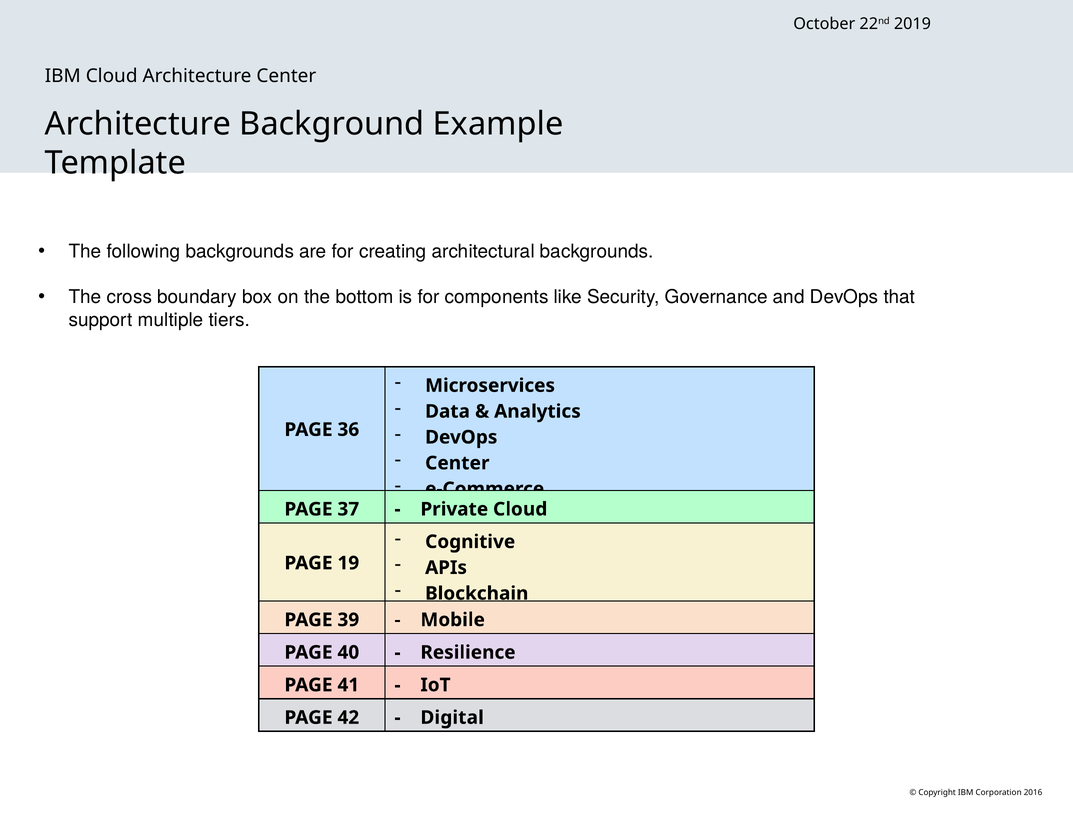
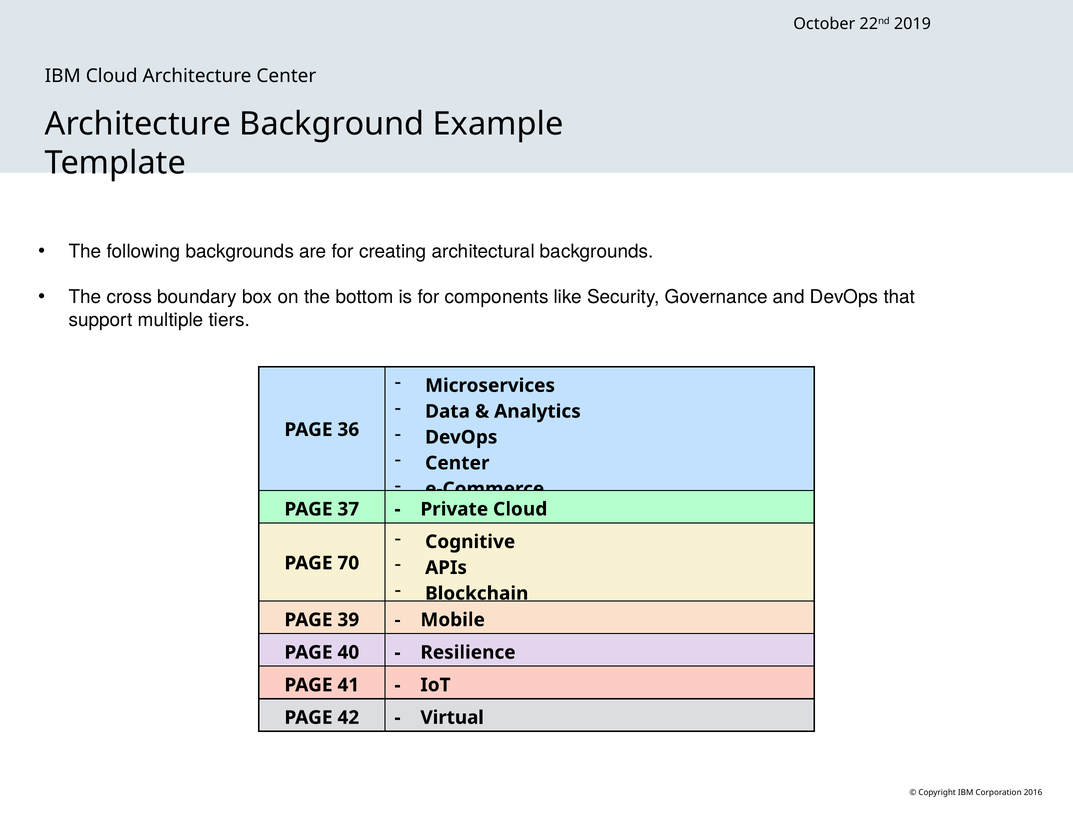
19: 19 -> 70 (348, 563)
Digital: Digital -> Virtual (452, 718)
